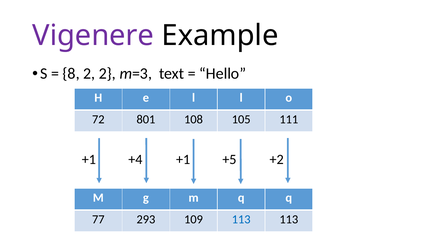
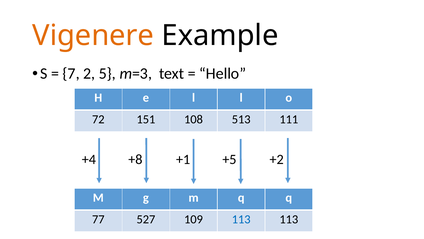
Vigenere colour: purple -> orange (93, 36)
8: 8 -> 7 (71, 74)
2 2: 2 -> 5 (107, 74)
801: 801 -> 151 (146, 119)
105: 105 -> 513 (241, 119)
+1: +1 -> +4 (89, 159)
+4: +4 -> +8 (135, 159)
293: 293 -> 527 (146, 219)
